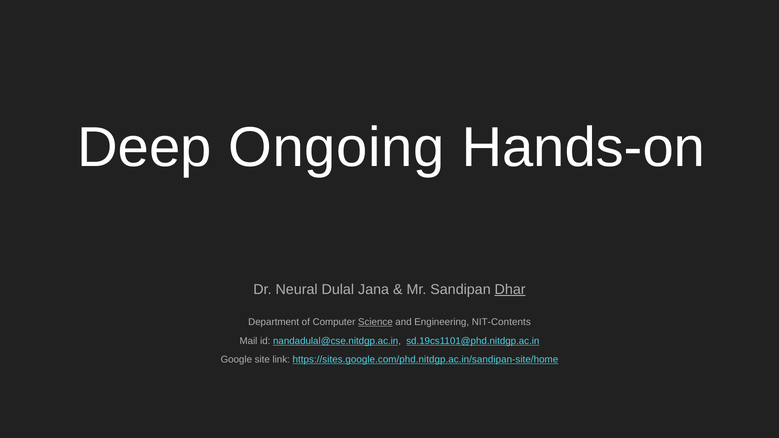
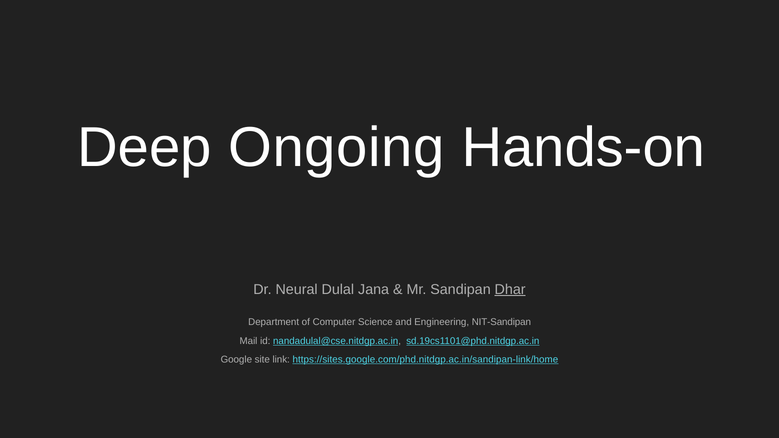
Science underline: present -> none (375, 322)
NIT-Contents: NIT-Contents -> NIT-Sandipan (501, 322)
https://sites.google.com/phd.nitdgp.ac.in/sandipan-site/home: https://sites.google.com/phd.nitdgp.ac.in/sandipan-site/home -> https://sites.google.com/phd.nitdgp.ac.in/sandipan-link/home (425, 360)
